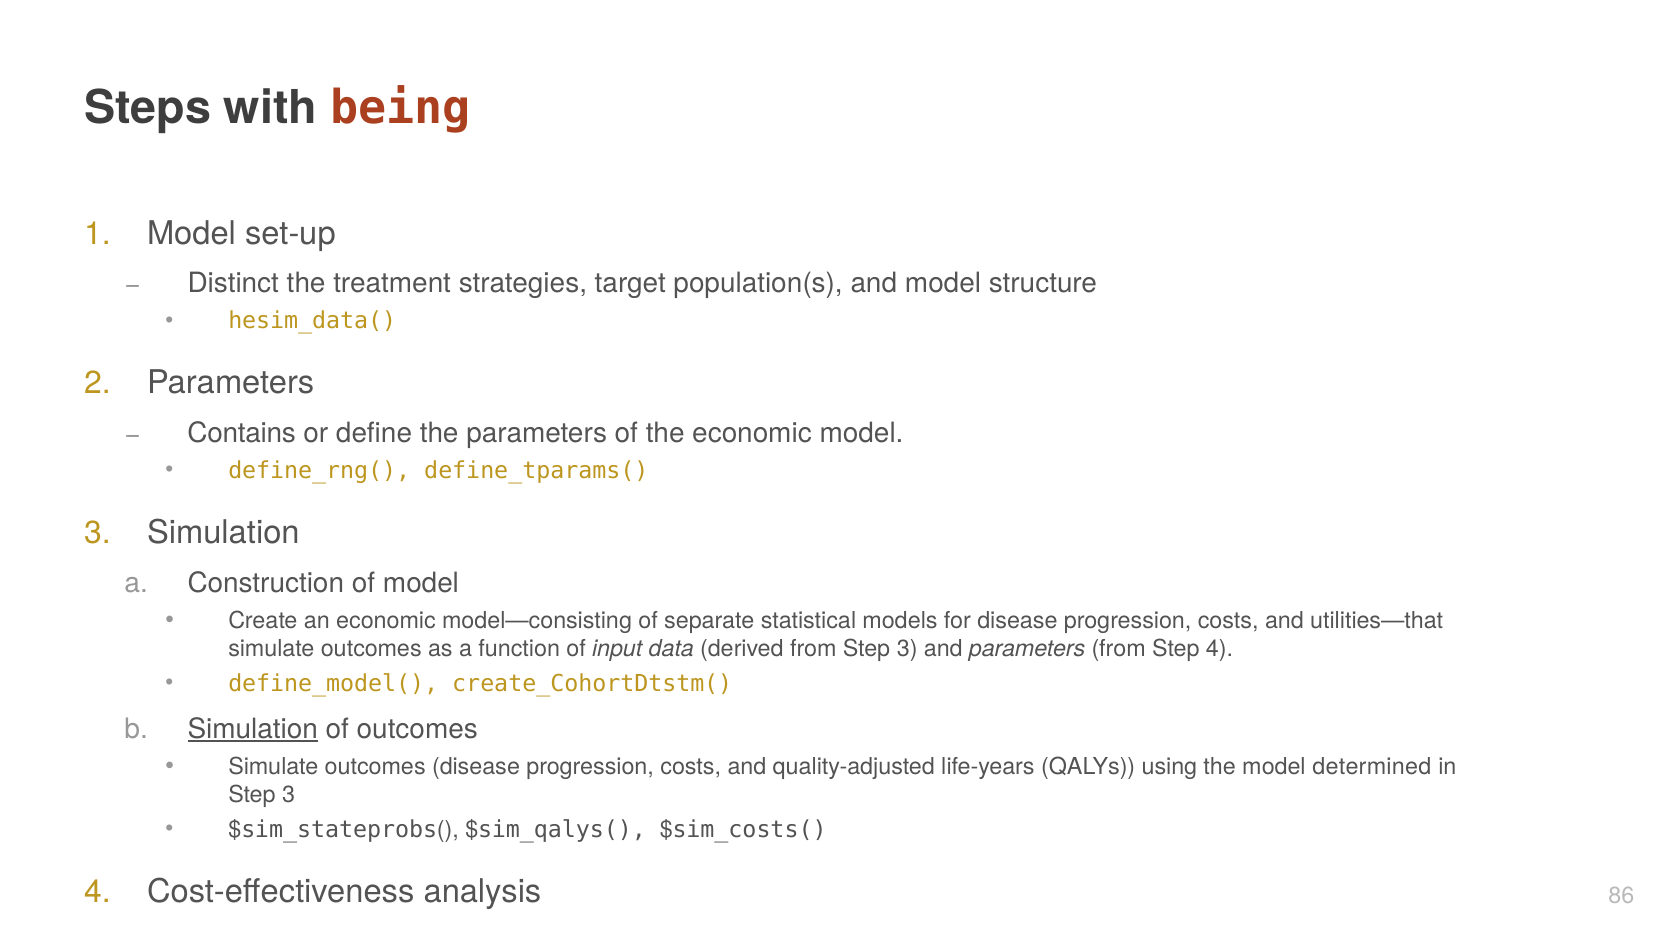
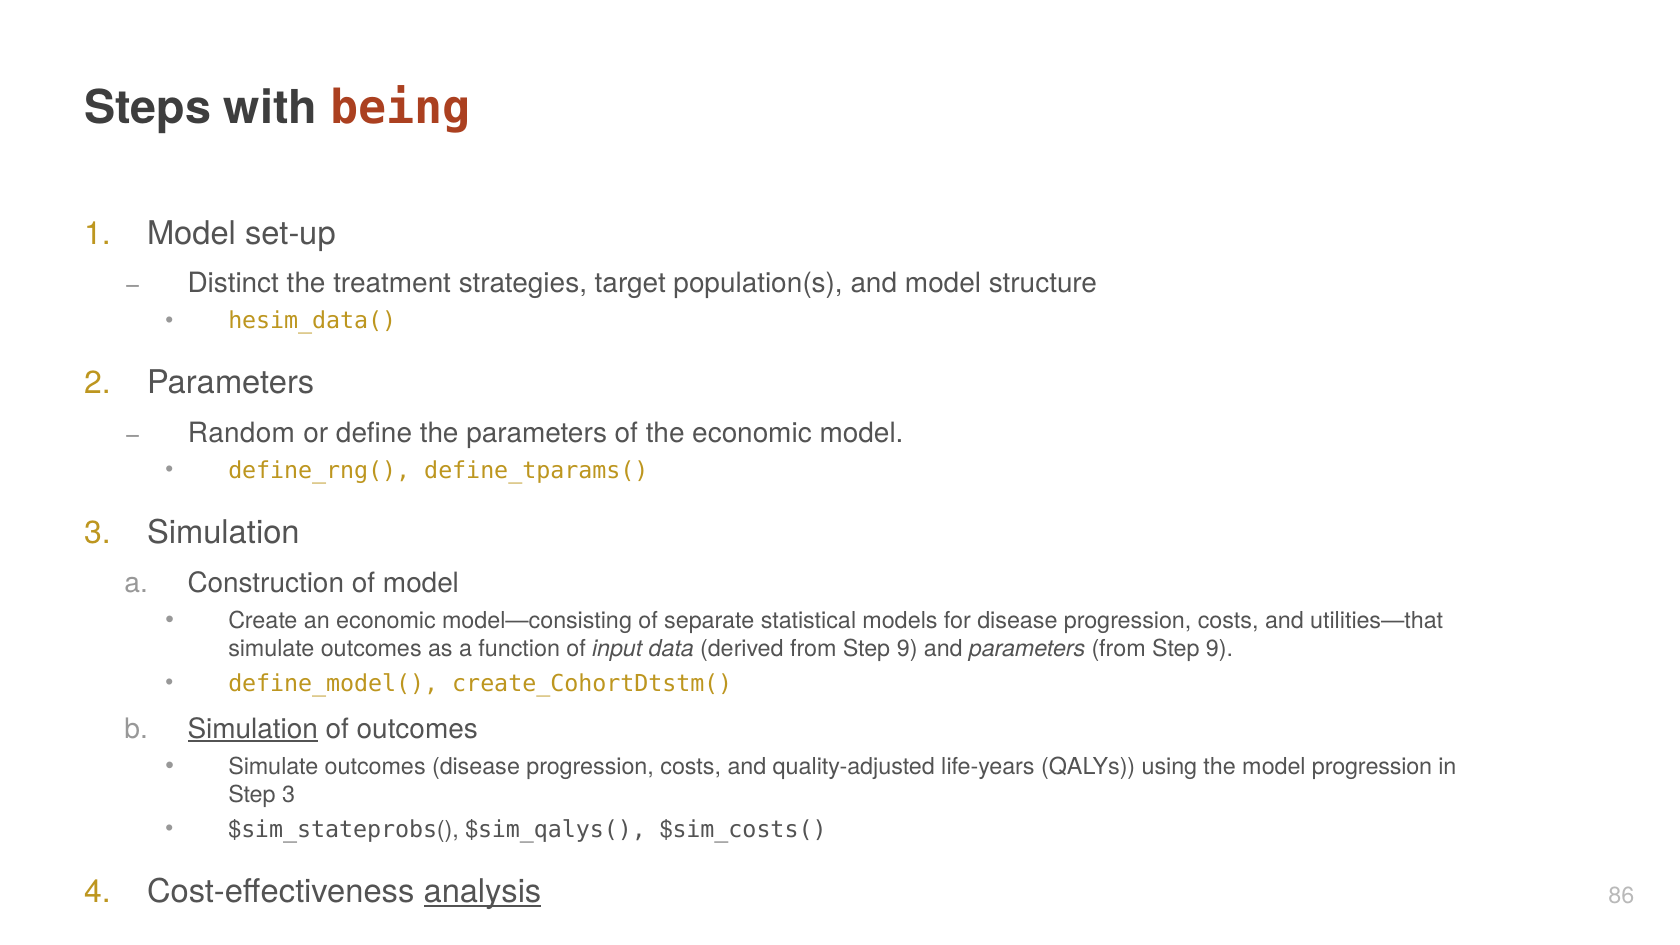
Contains: Contains -> Random (241, 433)
derived from Step 3: 3 -> 9 (907, 649)
parameters from Step 4: 4 -> 9 (1220, 649)
model determined: determined -> progression (1372, 766)
analysis underline: none -> present (482, 892)
